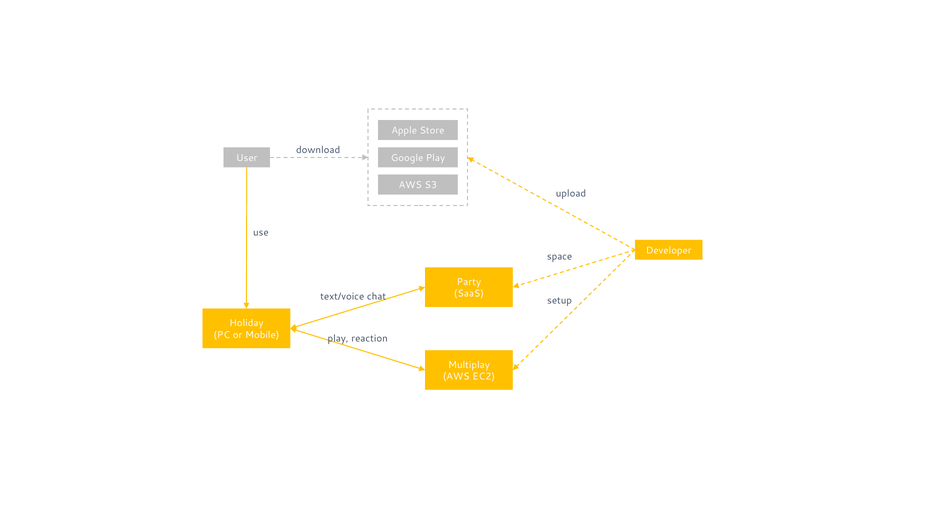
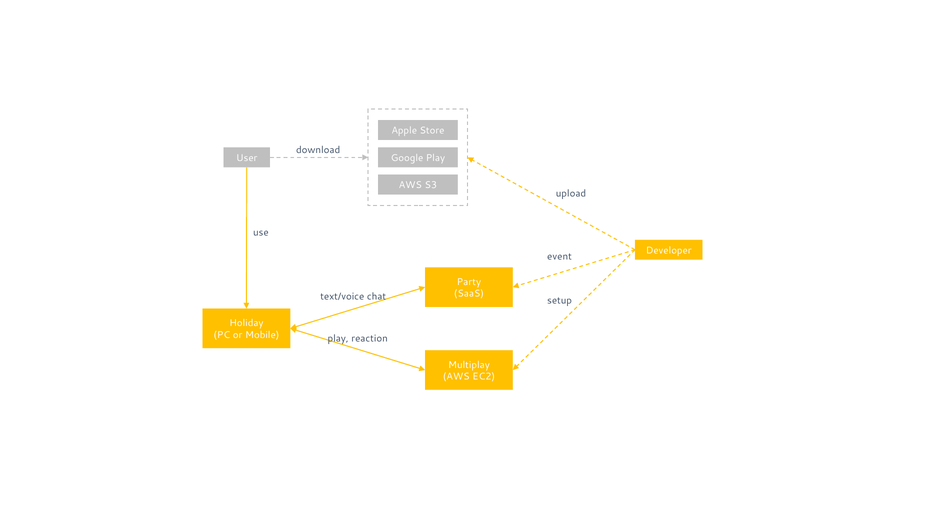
space: space -> event (560, 256)
